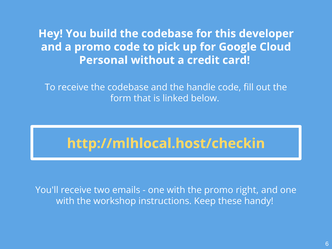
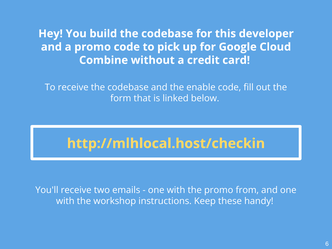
Personal: Personal -> Combine (104, 60)
handle: handle -> enable (201, 87)
right: right -> from (247, 190)
